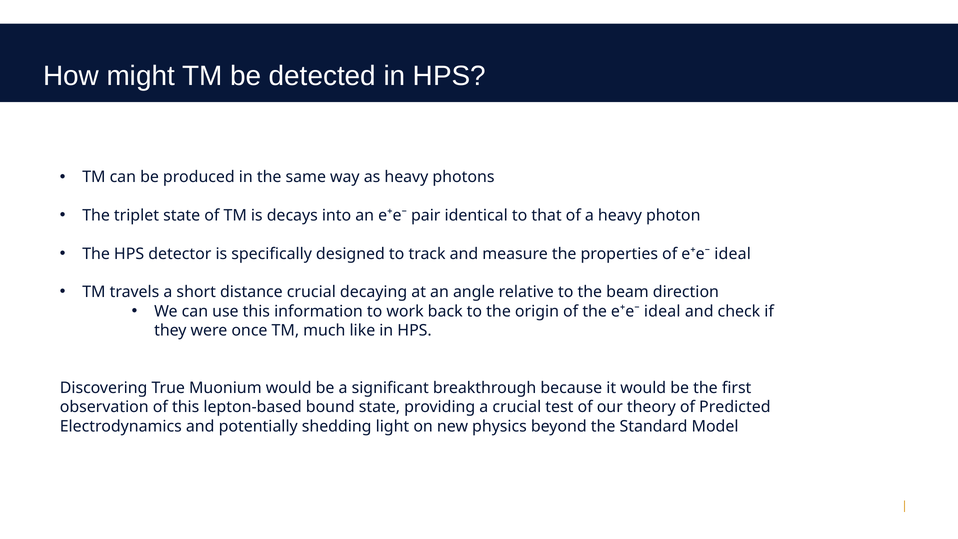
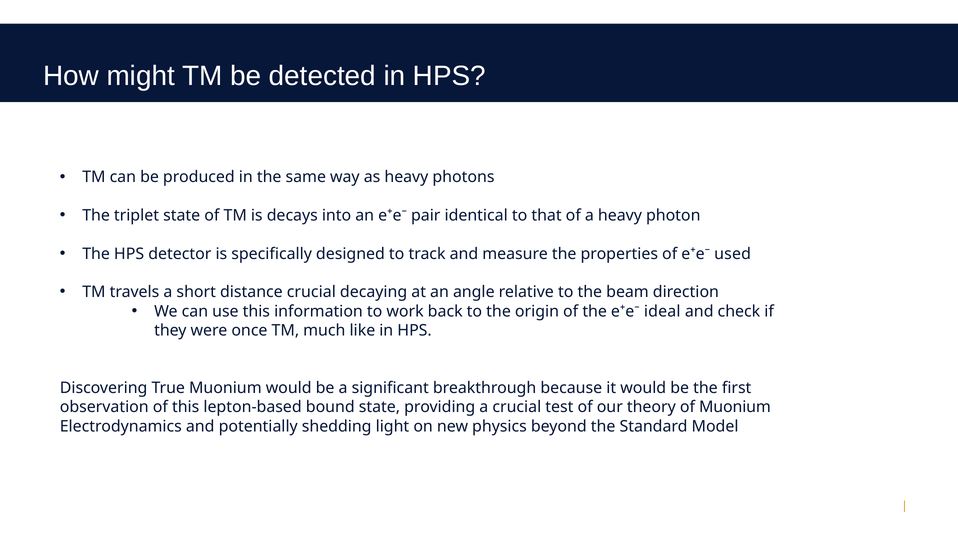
of e⁺e⁻ ideal: ideal -> used (733, 254)
of Predicted: Predicted -> Muonium (735, 407)
